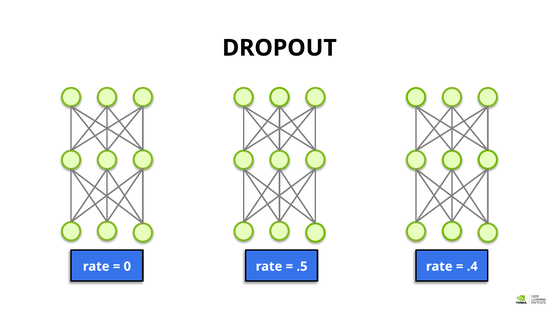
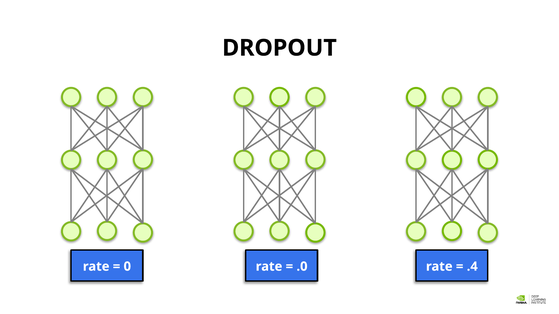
.5: .5 -> .0 (302, 267)
